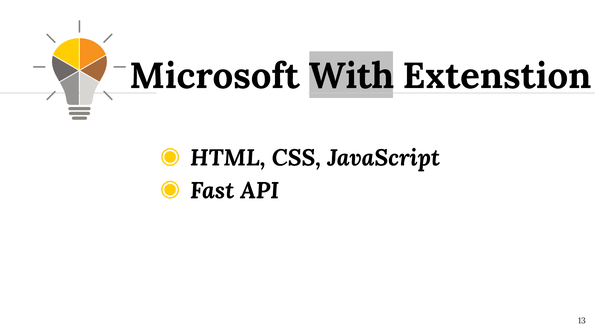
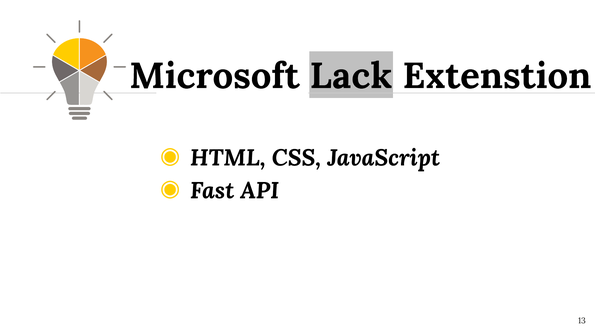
With: With -> Lack (351, 76)
